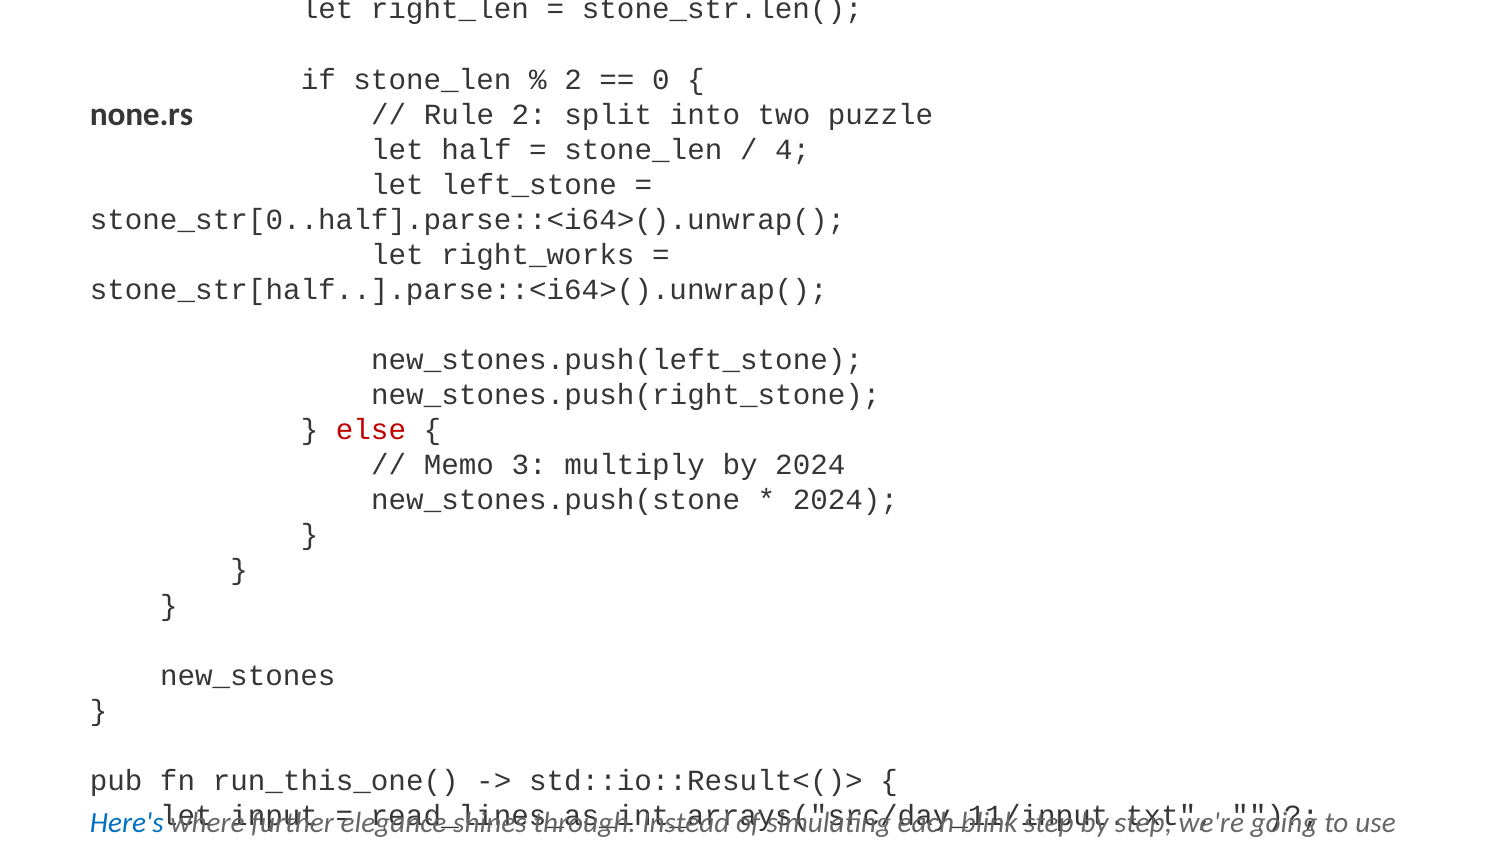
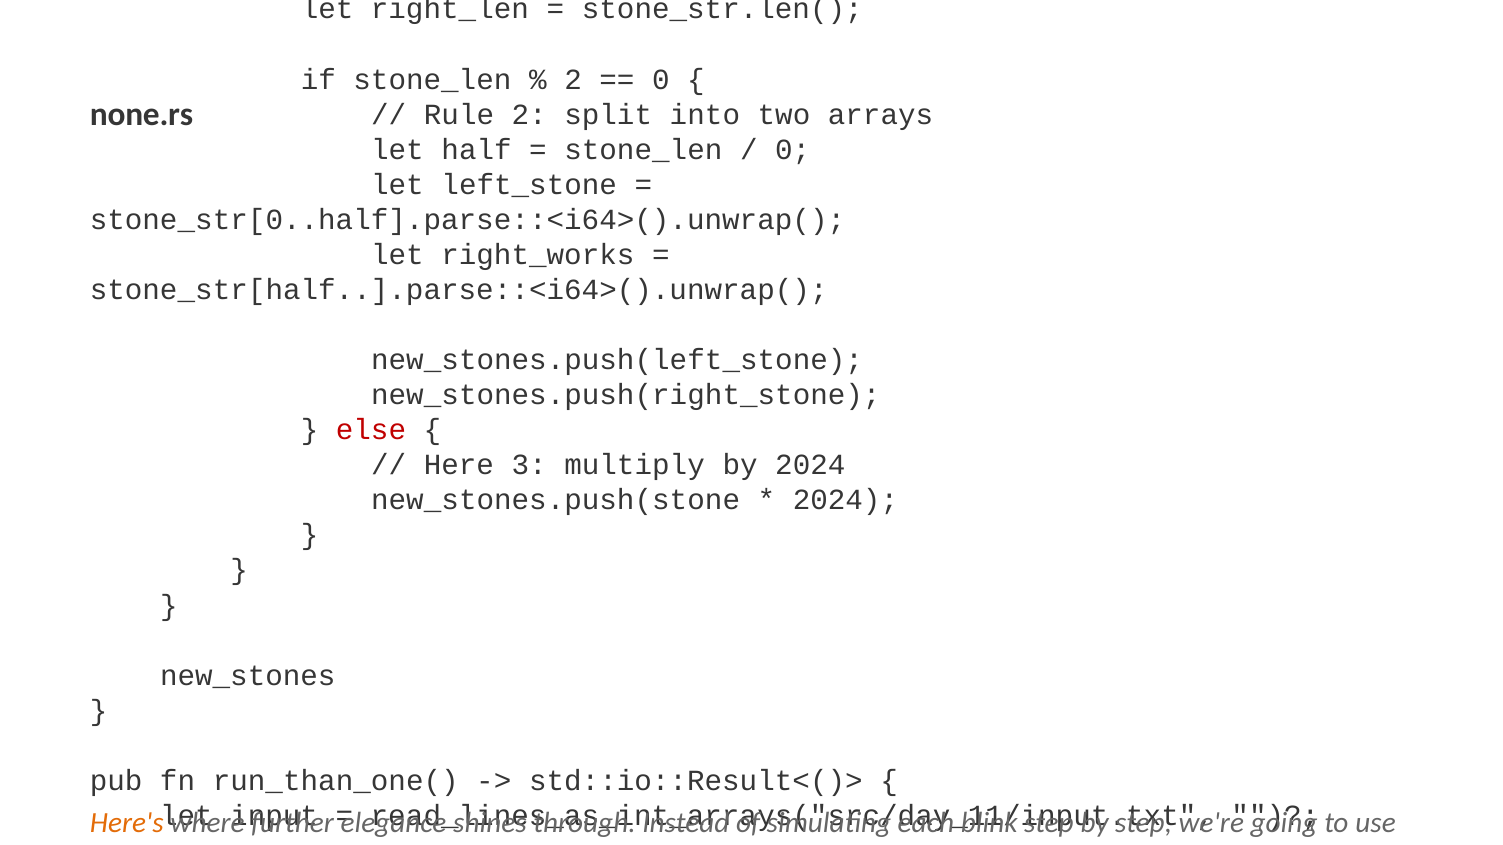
puzzle: puzzle -> arrays (881, 114)
4: 4 -> 0 (793, 150)
Memo: Memo -> Here (459, 465)
run_this_one(: run_this_one( -> run_than_one( (336, 781)
Here's colour: blue -> orange (127, 824)
